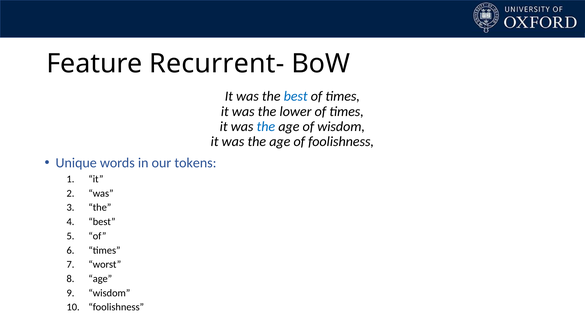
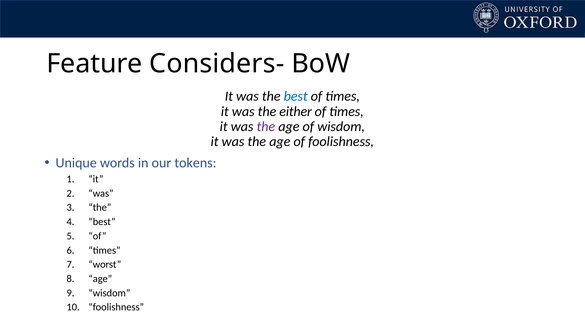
Recurrent-: Recurrent- -> Considers- (217, 64)
lower: lower -> either (296, 111)
the colour: blue -> purple (266, 127)
